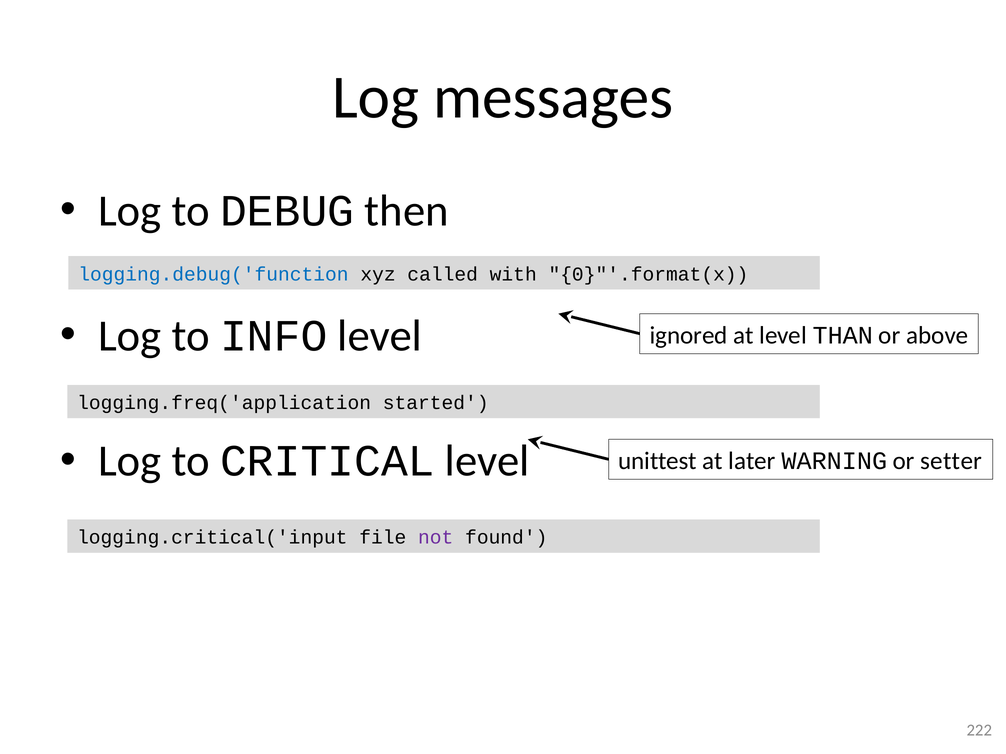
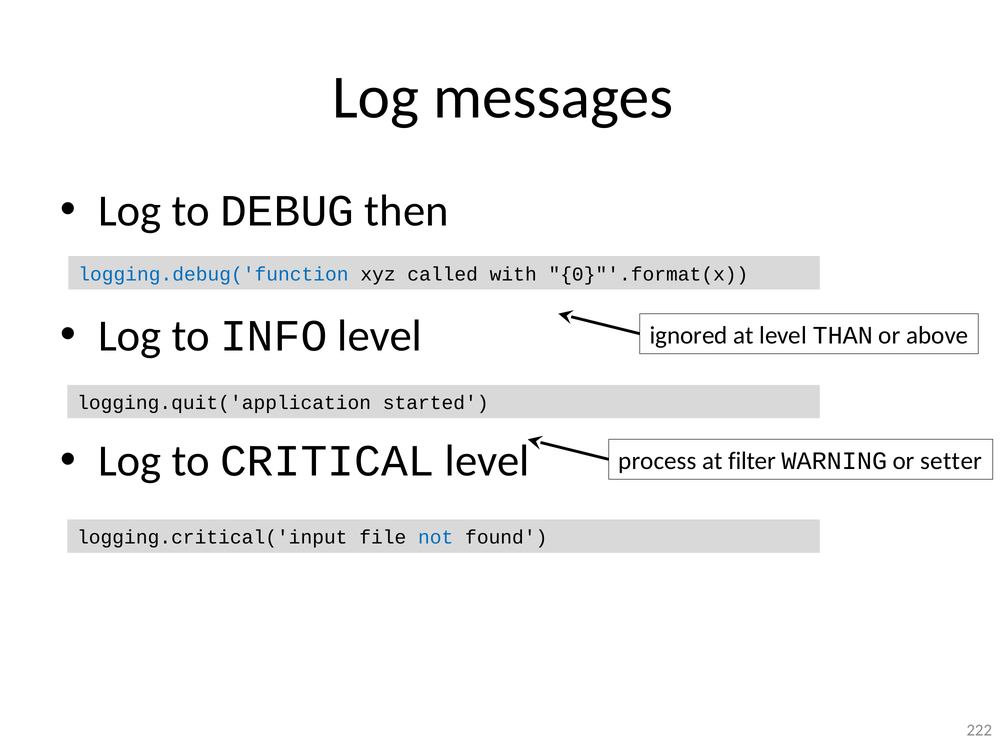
logging.freq('application: logging.freq('application -> logging.quit('application (224, 403)
unittest: unittest -> process (658, 461)
later: later -> filter (752, 461)
not colour: purple -> blue (436, 538)
